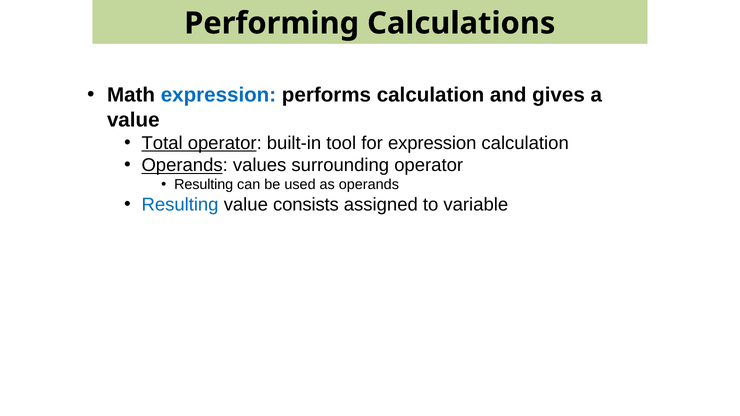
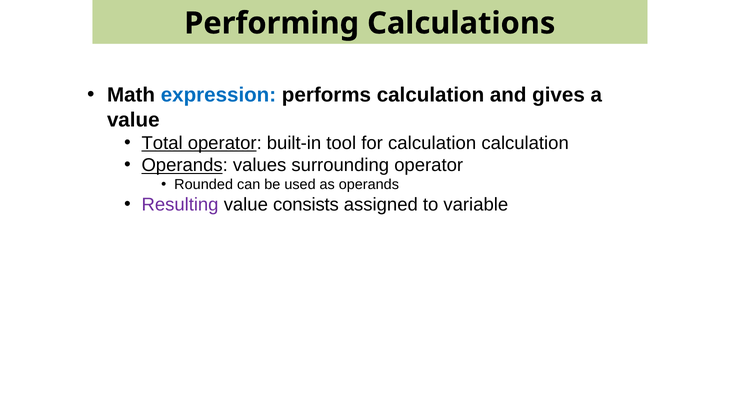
for expression: expression -> calculation (432, 143)
Resulting: Resulting -> Rounded (204, 185)
Resulting colour: blue -> purple (180, 205)
